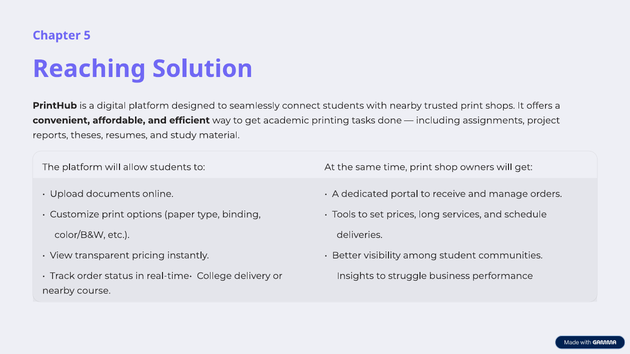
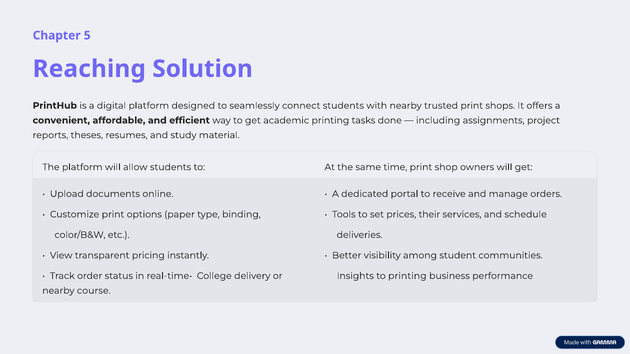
long: long -> their (429, 215)
to struggle: struggle -> printing (407, 276)
